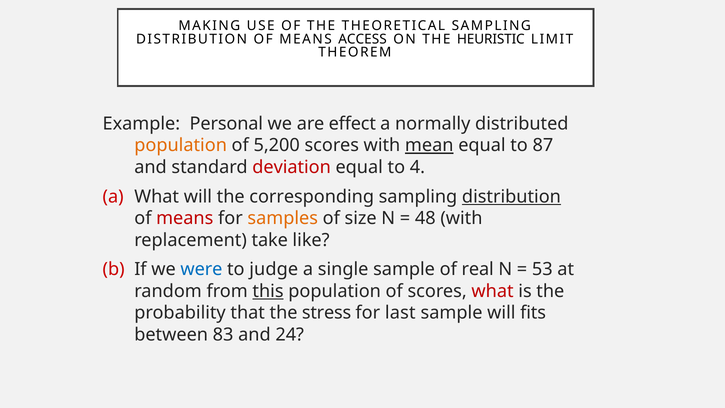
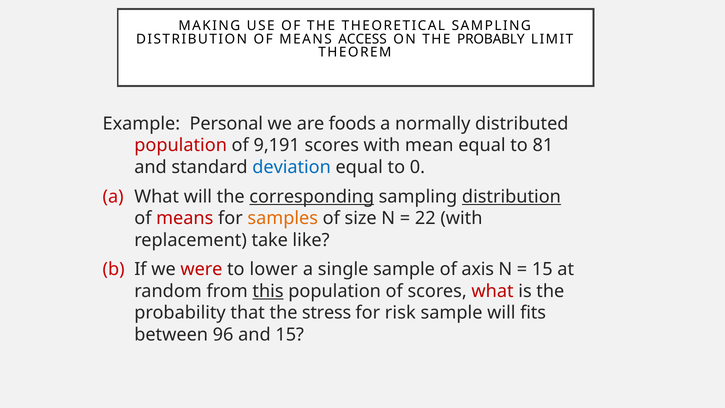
HEURISTIC: HEURISTIC -> PROBABLY (491, 39)
effect: effect -> foods (352, 124)
population colour: orange -> red (181, 145)
5,200: 5,200 -> 9,191 (277, 145)
mean underline: present -> none (429, 145)
87: 87 -> 81 (543, 145)
deviation colour: red -> blue (292, 167)
4: 4 -> 0 (417, 167)
corresponding underline: none -> present (312, 196)
48: 48 -> 22 (425, 218)
were colour: blue -> red (201, 269)
judge: judge -> lower (274, 269)
real: real -> axis (478, 269)
53: 53 -> 15 (542, 269)
last: last -> risk (400, 313)
83: 83 -> 96 (223, 334)
and 24: 24 -> 15 (290, 334)
